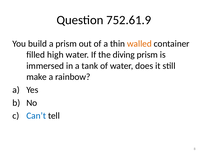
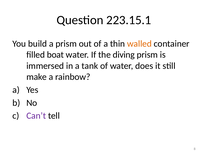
752.61.9: 752.61.9 -> 223.15.1 (129, 20)
high: high -> boat (55, 55)
Can’t colour: blue -> purple (36, 116)
